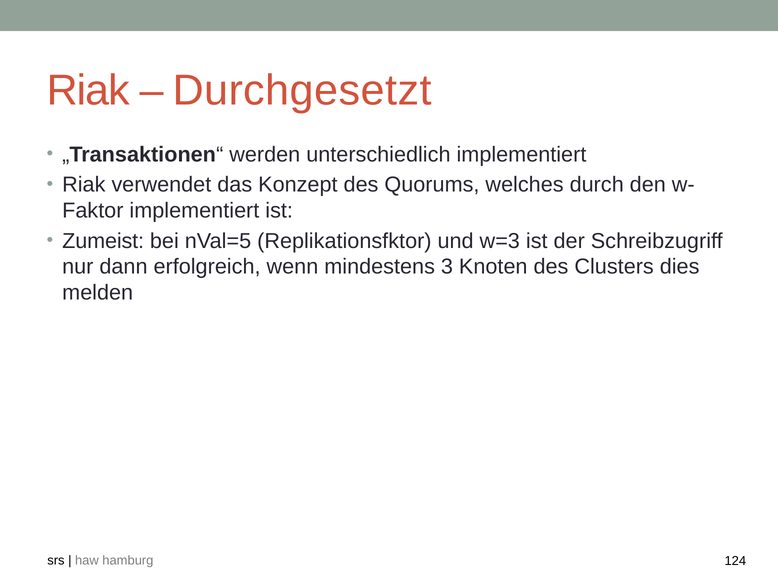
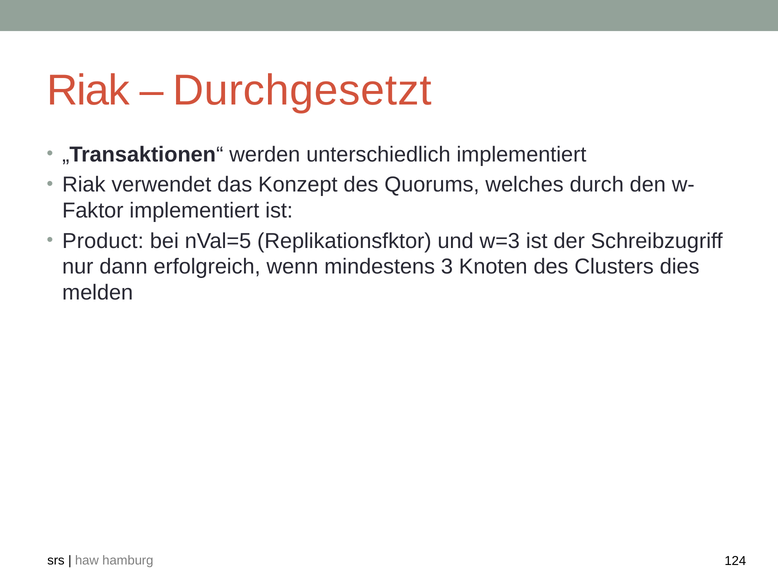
Zumeist: Zumeist -> Product (103, 241)
